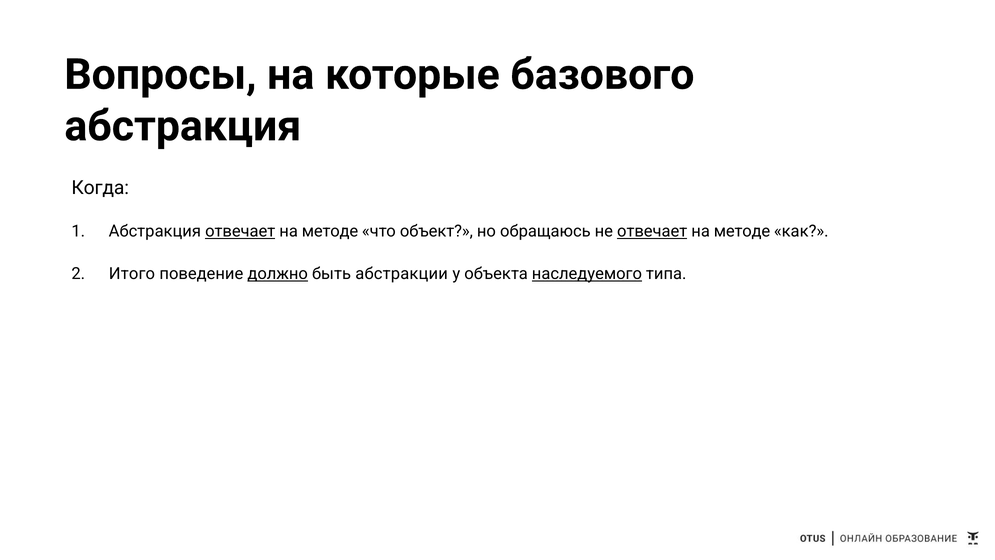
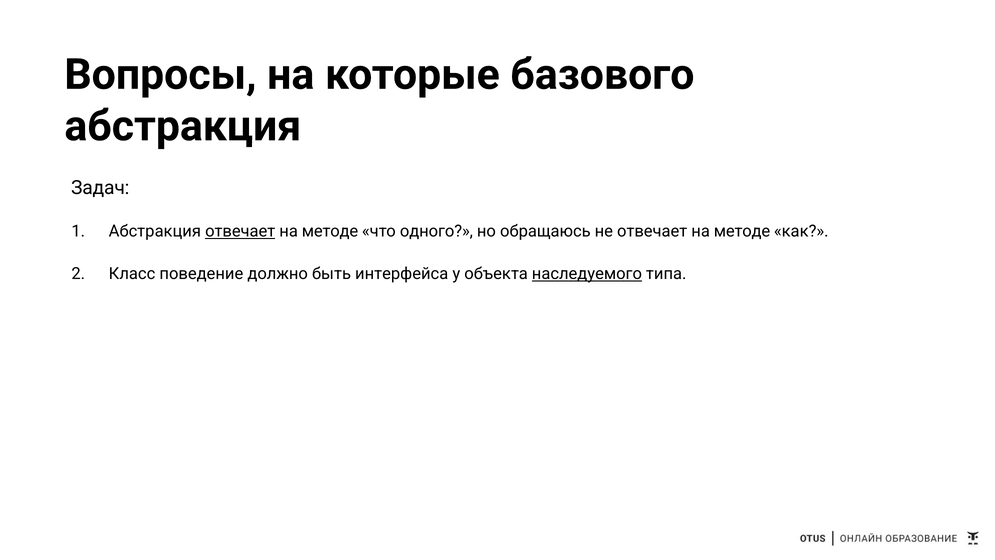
Когда: Когда -> Задач (100, 188)
объект: объект -> одного (436, 231)
отвечает underline: present -> none (652, 231)
Итого: Итого -> Класс (132, 274)
должно underline: present -> none (278, 274)
абстракции: абстракции -> интерфейса (402, 274)
